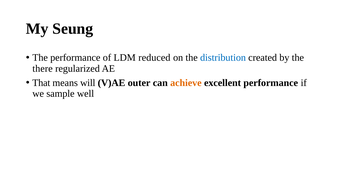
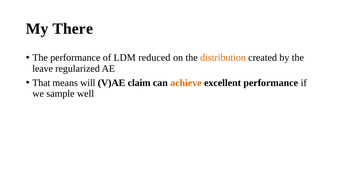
Seung: Seung -> There (73, 29)
distribution colour: blue -> orange (223, 58)
there: there -> leave (43, 68)
outer: outer -> claim (139, 83)
